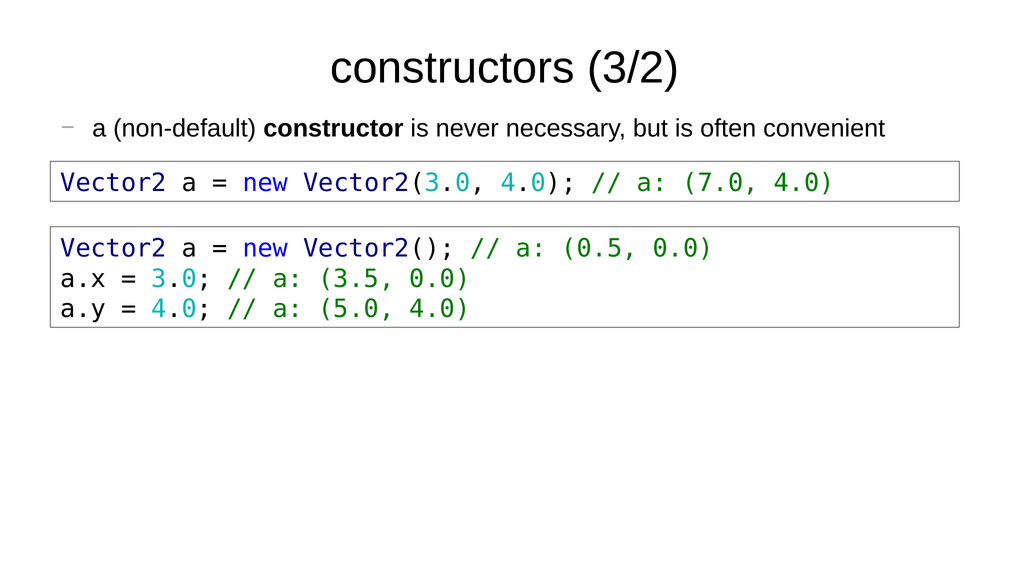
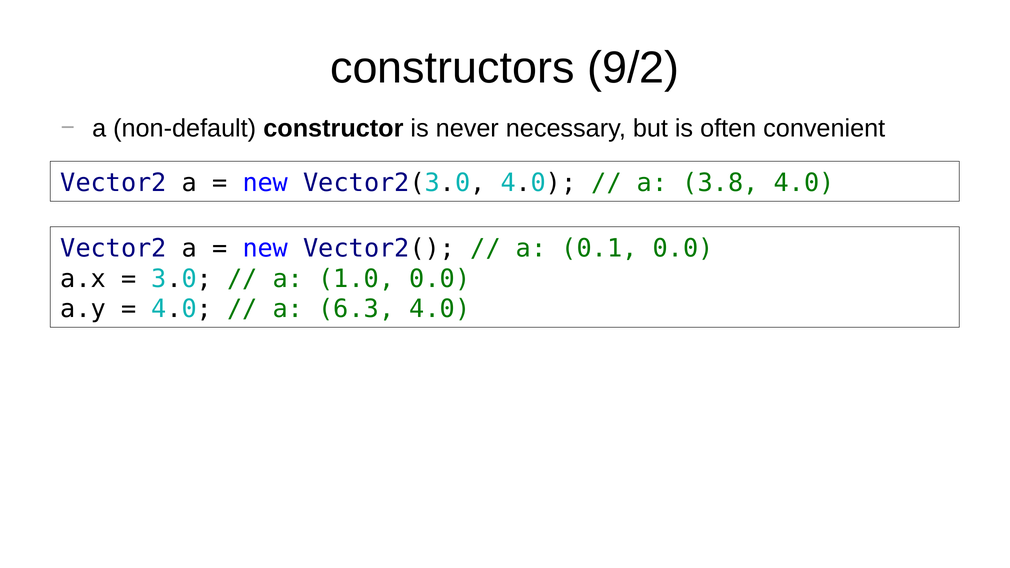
3/2: 3/2 -> 9/2 (633, 68)
7.0: 7.0 -> 3.8 (721, 183)
0.5: 0.5 -> 0.1 (599, 248)
3.5: 3.5 -> 1.0 (356, 279)
5.0: 5.0 -> 6.3 (356, 309)
